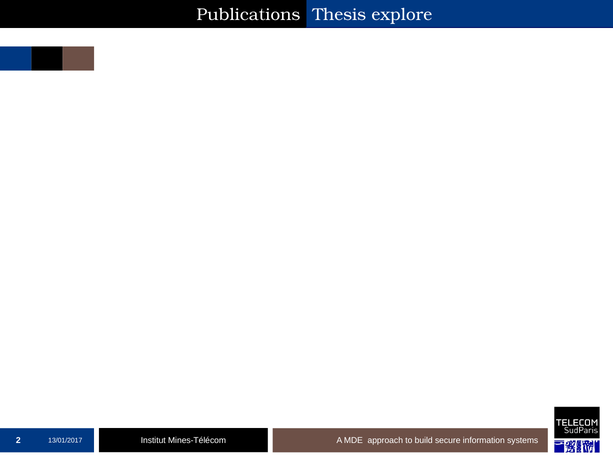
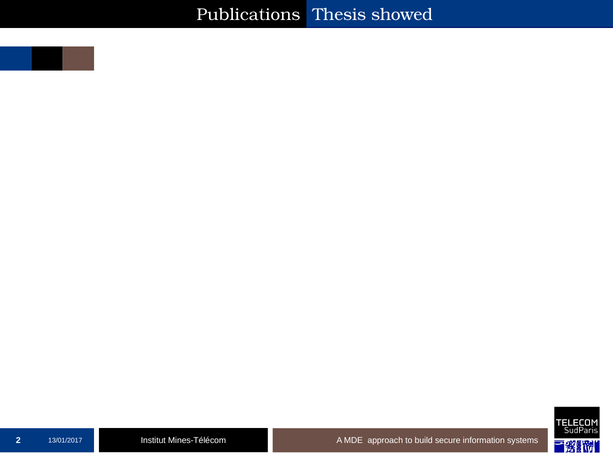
explore: explore -> showed (402, 15)
